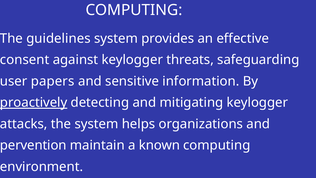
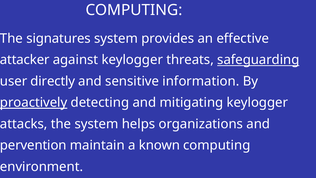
guidelines: guidelines -> signatures (59, 38)
consent: consent -> attacker (25, 60)
safeguarding underline: none -> present (258, 60)
papers: papers -> directly (53, 81)
